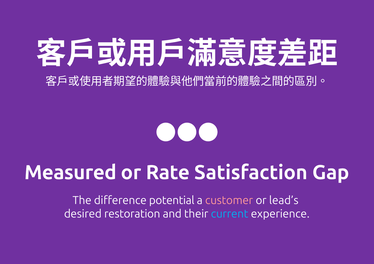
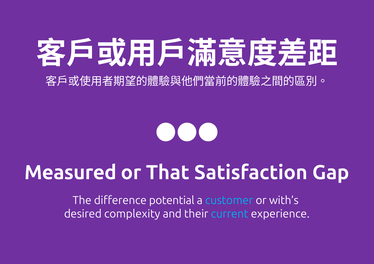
Rate: Rate -> That (168, 172)
customer colour: pink -> light blue (229, 200)
lead’s: lead’s -> with’s (284, 200)
restoration: restoration -> complexity (132, 214)
